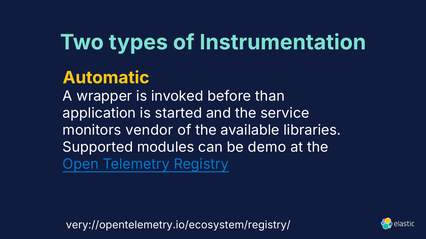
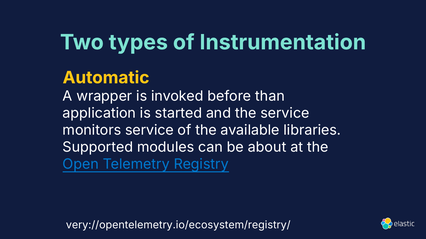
monitors vendor: vendor -> service (149, 131)
demo: demo -> about (267, 148)
